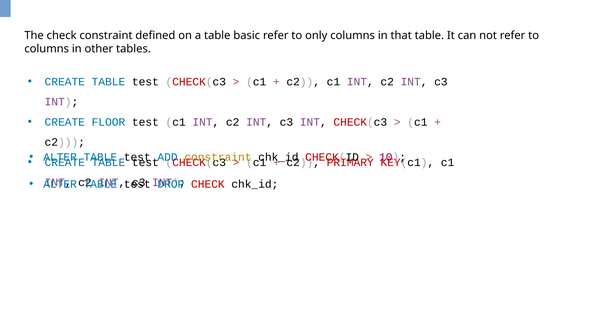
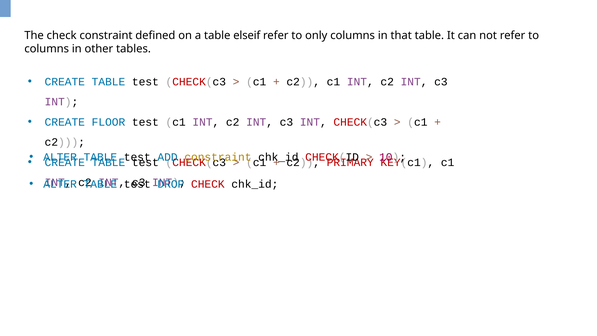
basic: basic -> elseif (247, 35)
